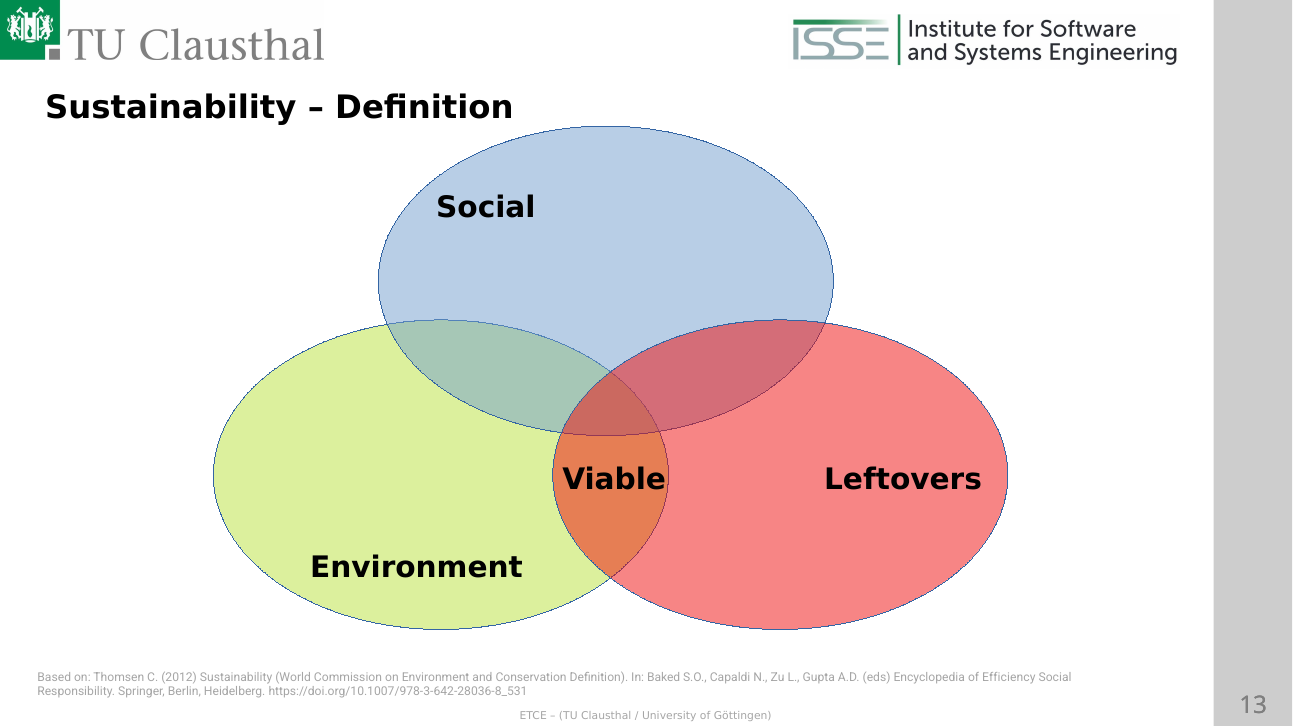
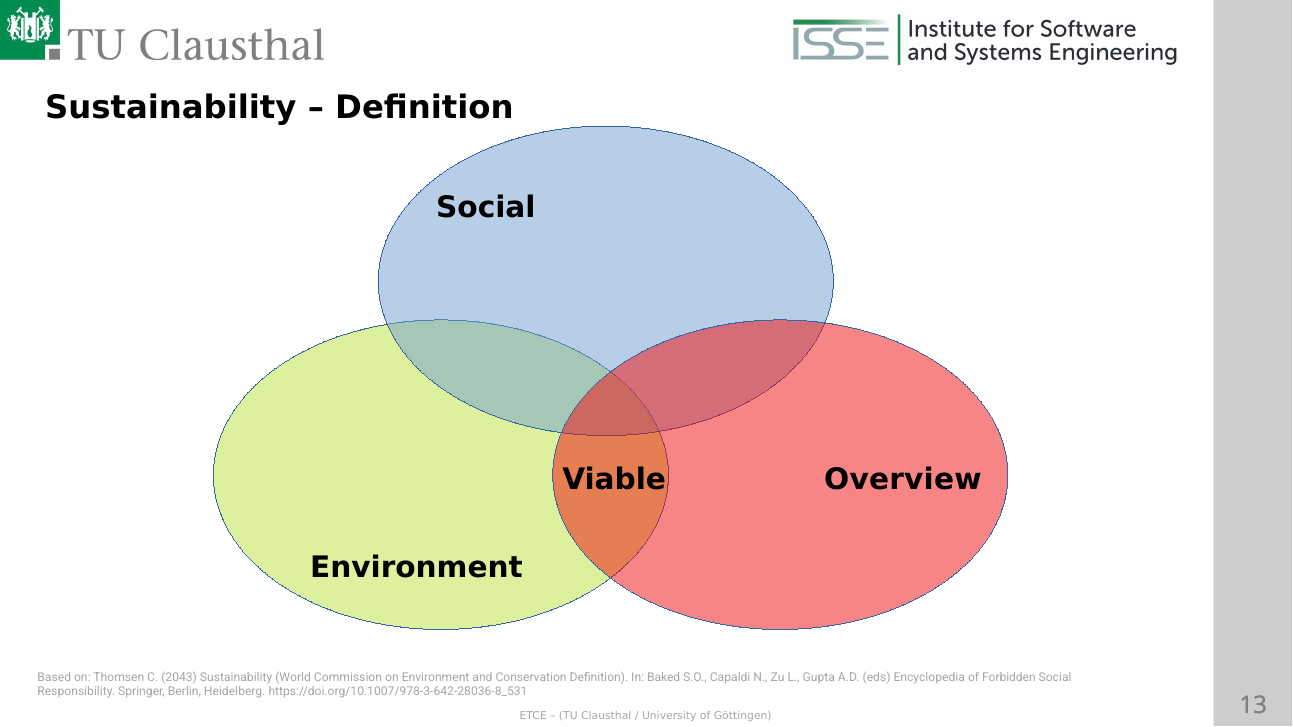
Leftovers: Leftovers -> Overview (903, 480)
2012: 2012 -> 2043 (179, 678)
Efficiency: Efficiency -> Forbidden (1009, 678)
